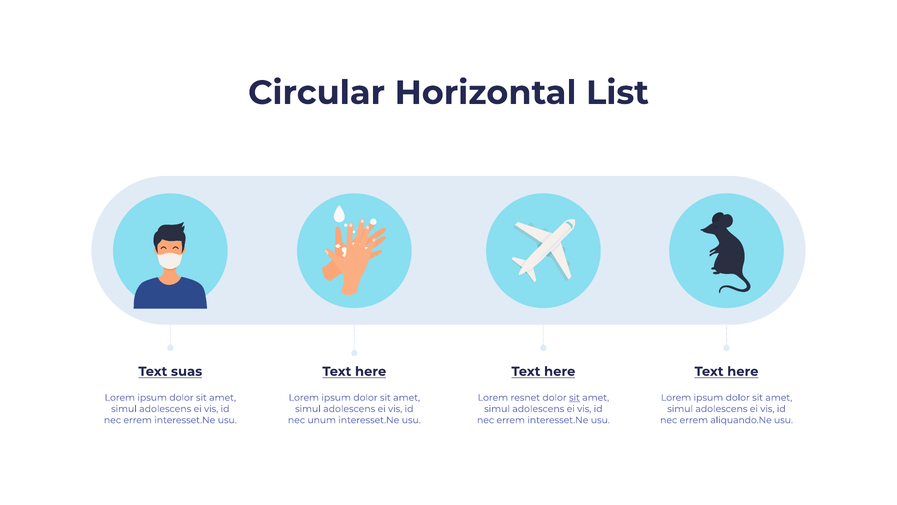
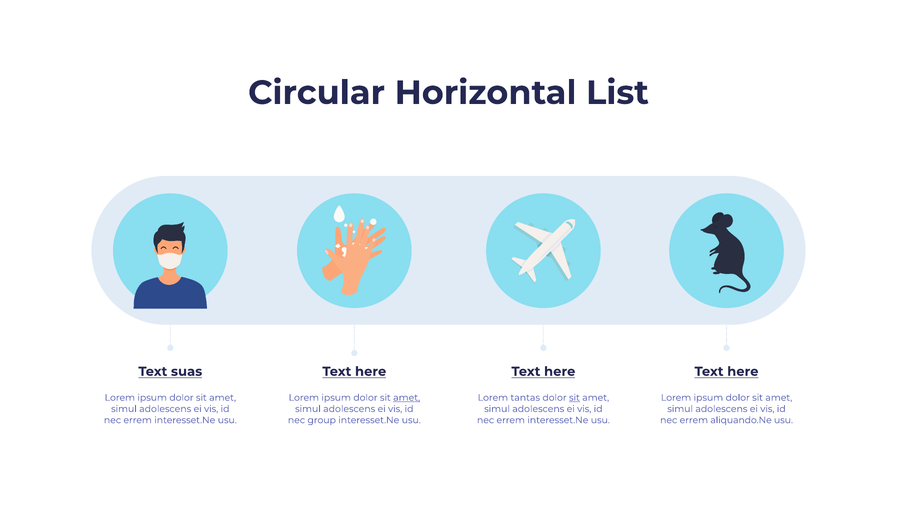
amet underline: none -> present (407, 397)
resnet: resnet -> tantas (525, 397)
unum: unum -> group (322, 420)
